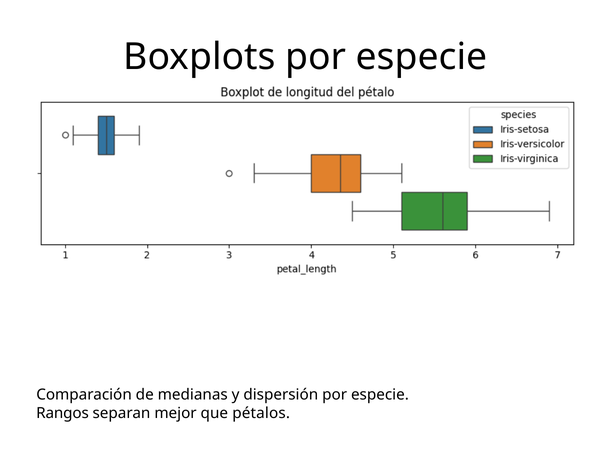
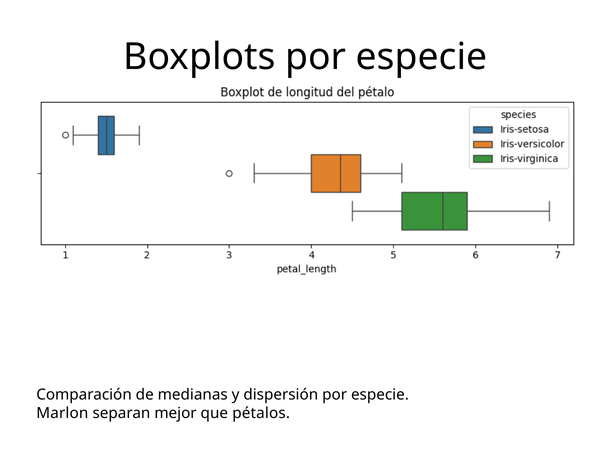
Rangos: Rangos -> Marlon (62, 413)
